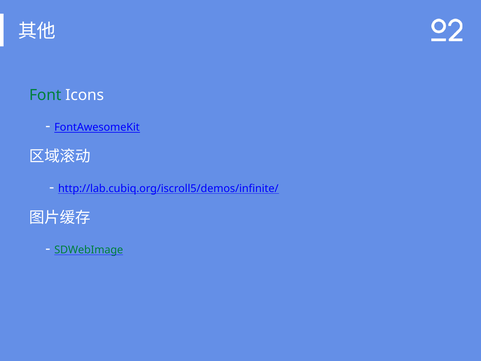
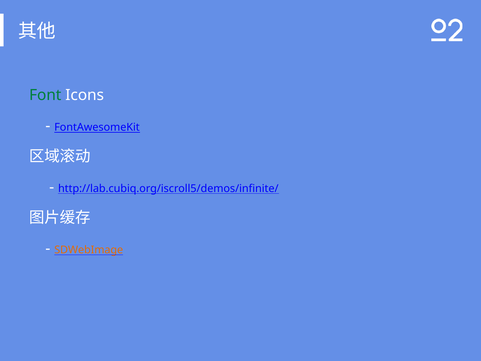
SDWebImage colour: green -> orange (89, 250)
